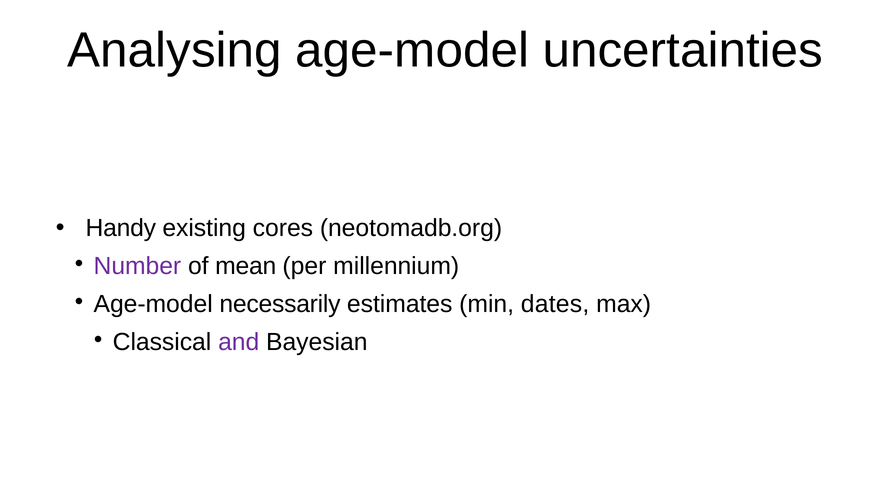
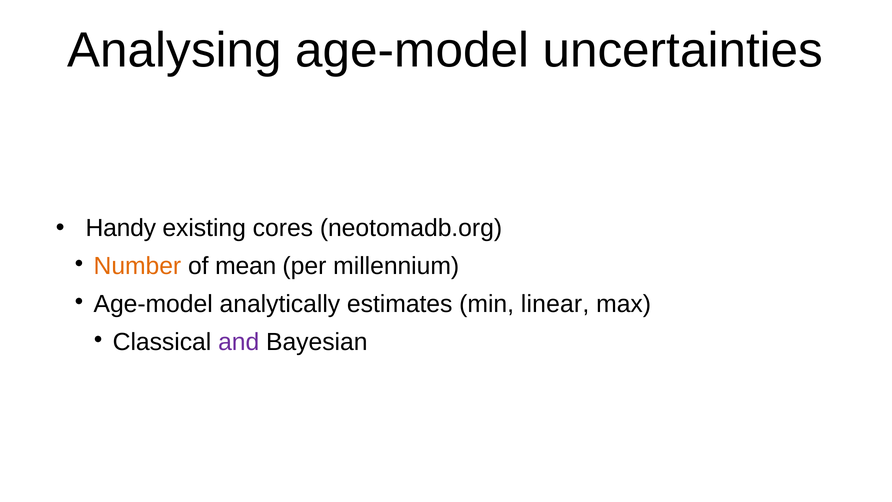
Number colour: purple -> orange (137, 266)
necessarily: necessarily -> analytically (280, 304)
dates: dates -> linear (555, 304)
